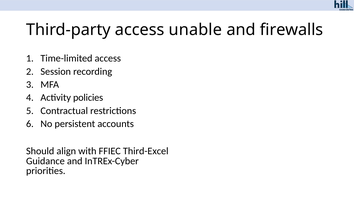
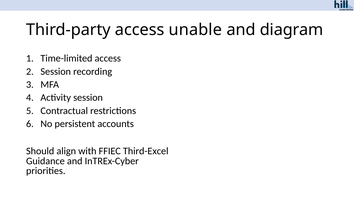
firewalls: firewalls -> diagram (292, 30)
Activity policies: policies -> session (88, 98)
